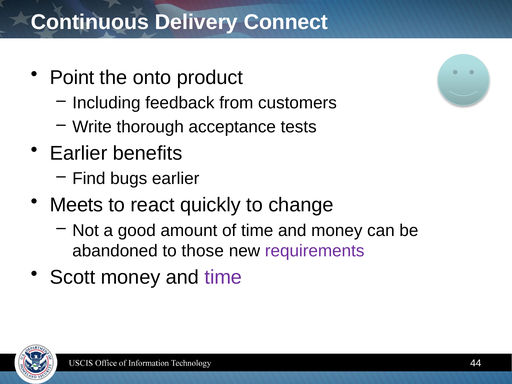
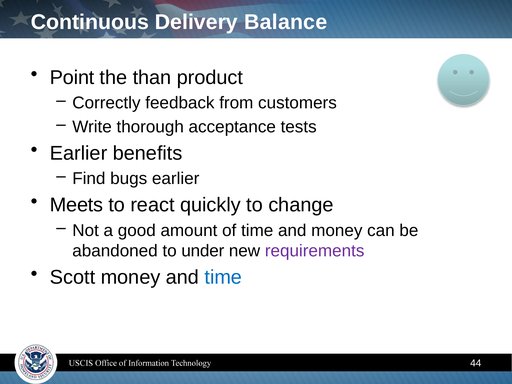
Connect: Connect -> Balance (286, 22)
onto: onto -> than (152, 78)
Including: Including -> Correctly (106, 103)
those: those -> under (203, 251)
time colour: purple -> blue (223, 277)
